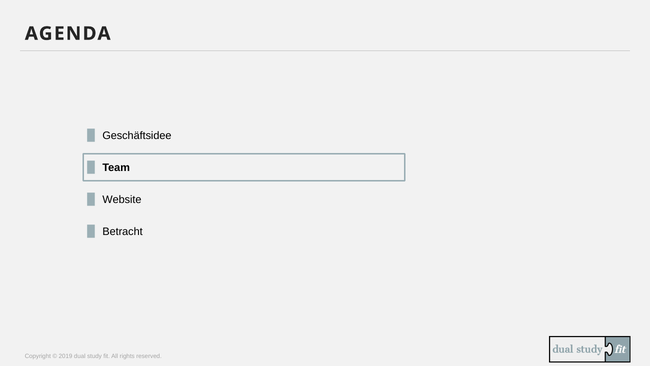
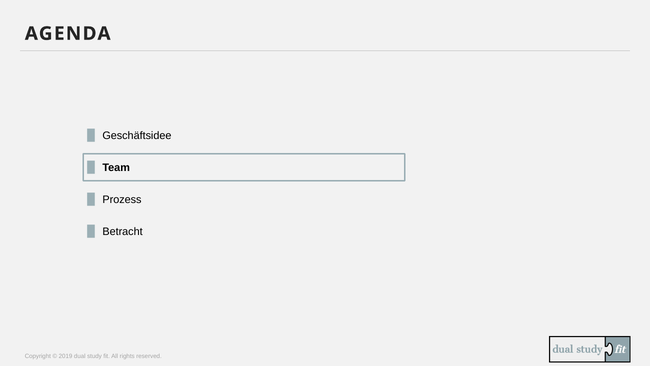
Website: Website -> Prozess (122, 200)
